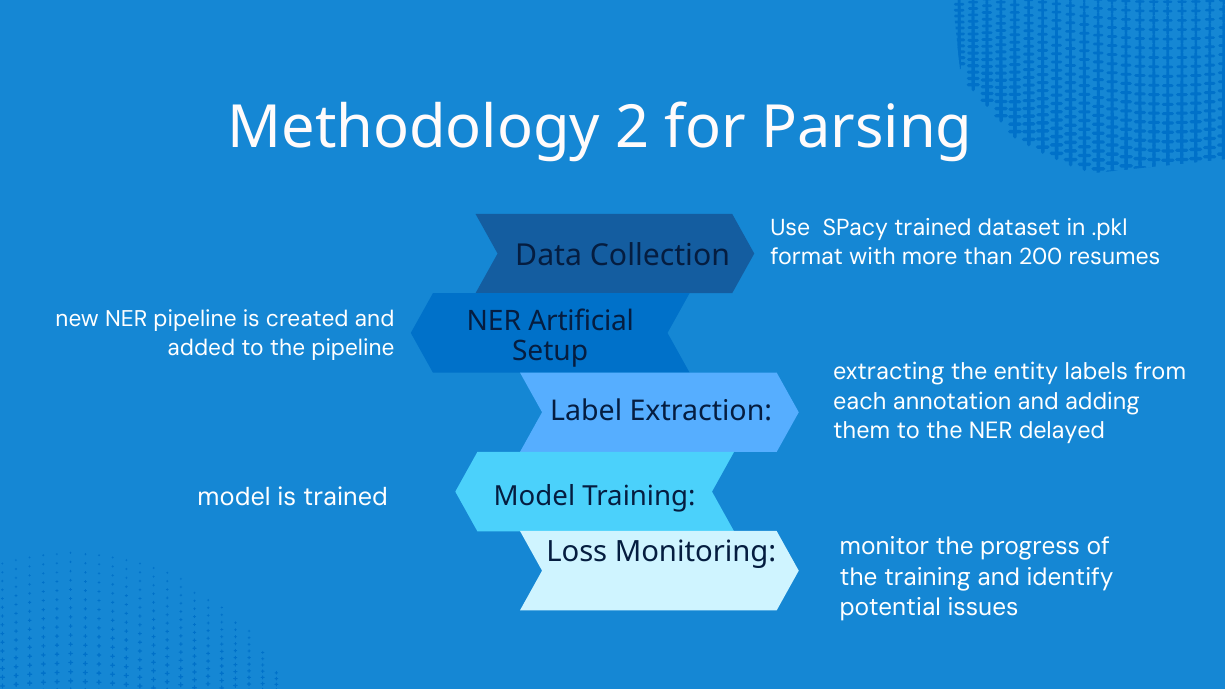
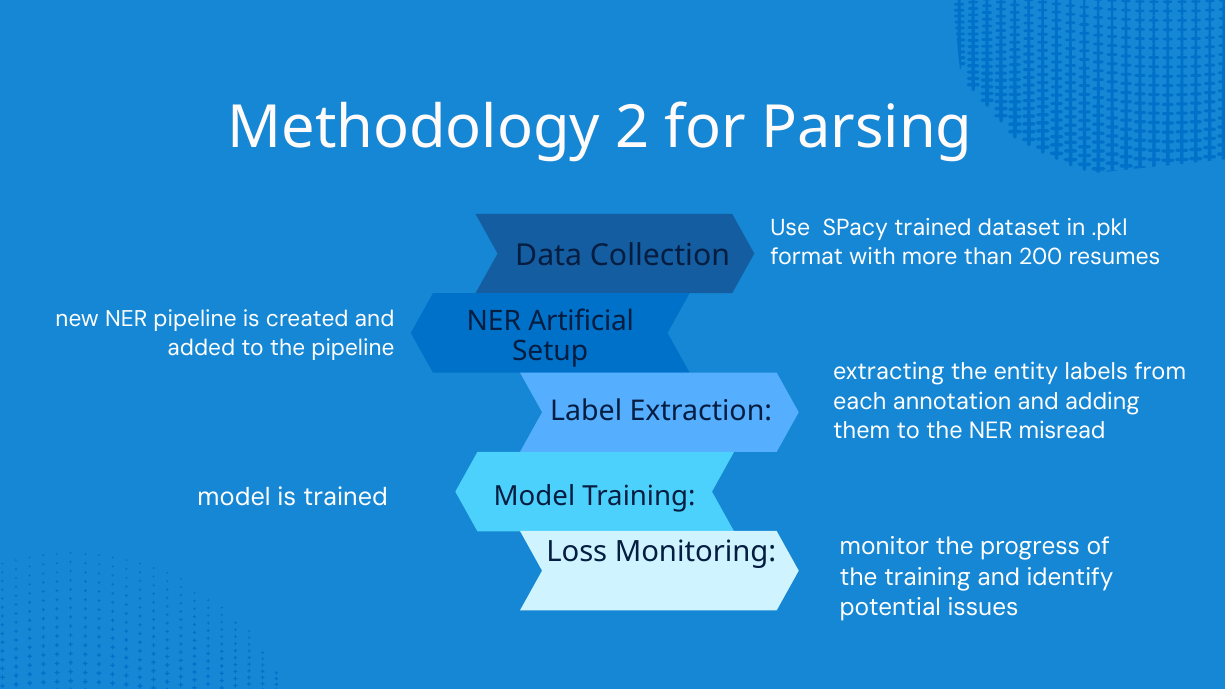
delayed: delayed -> misread (1062, 431)
